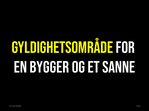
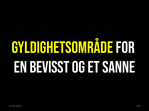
BYGGER: BYGGER -> BEVISST (49, 68)
